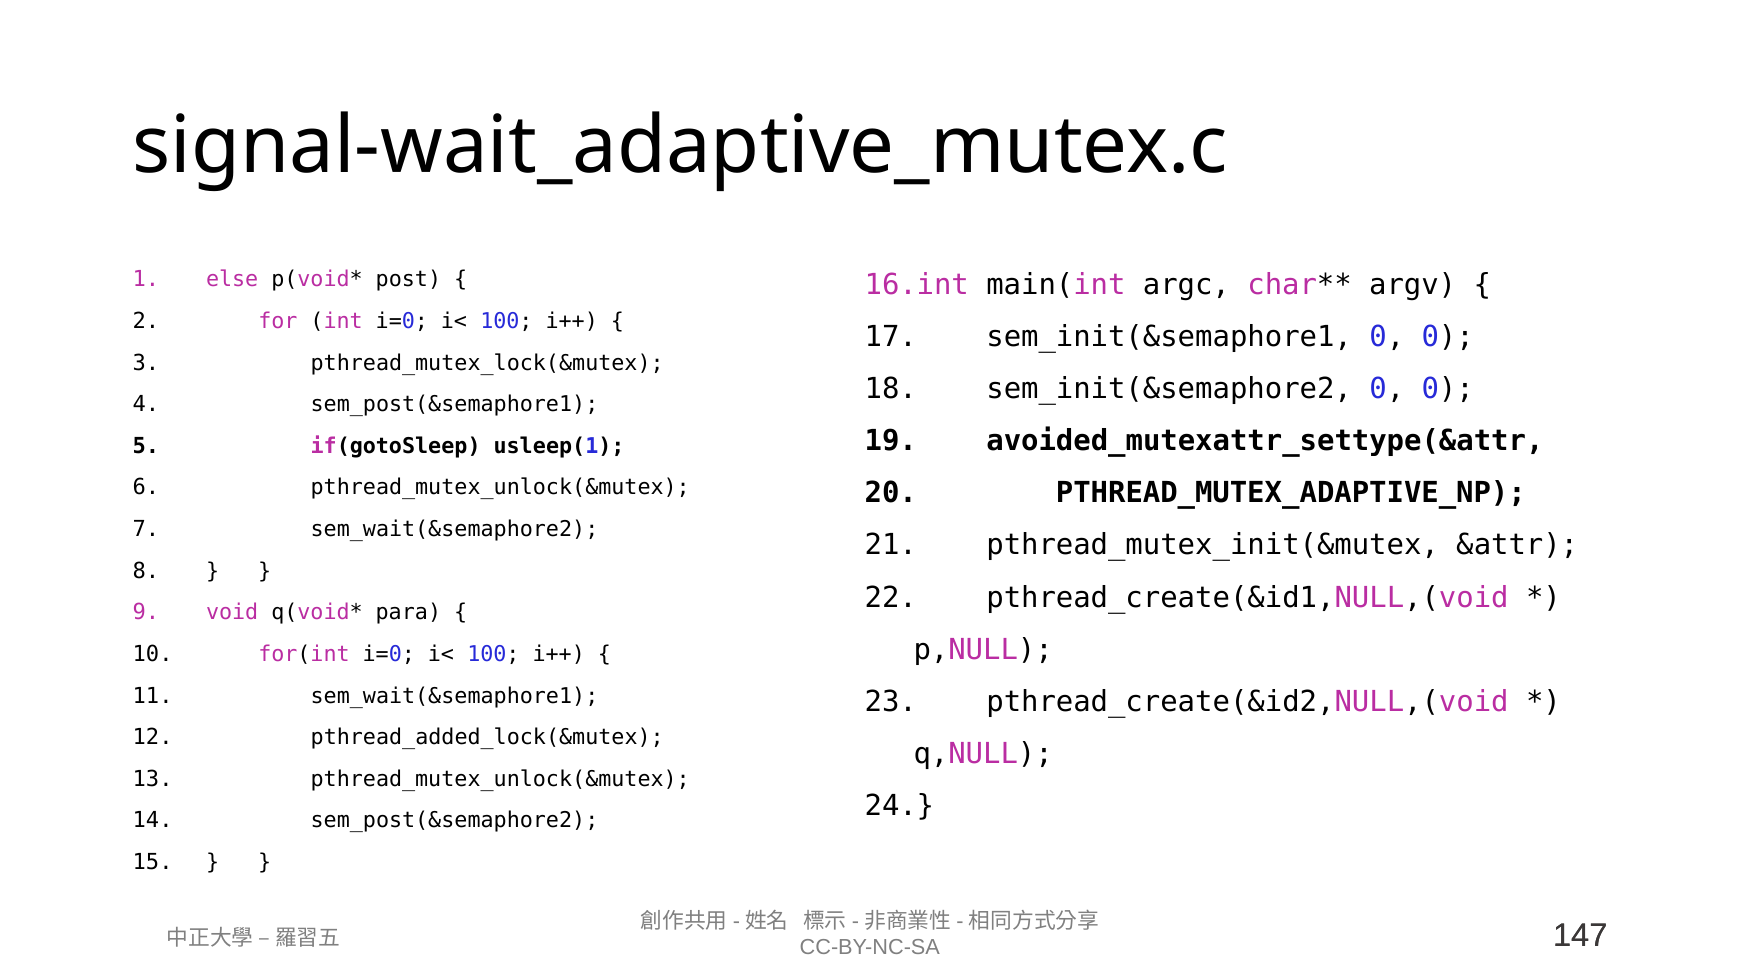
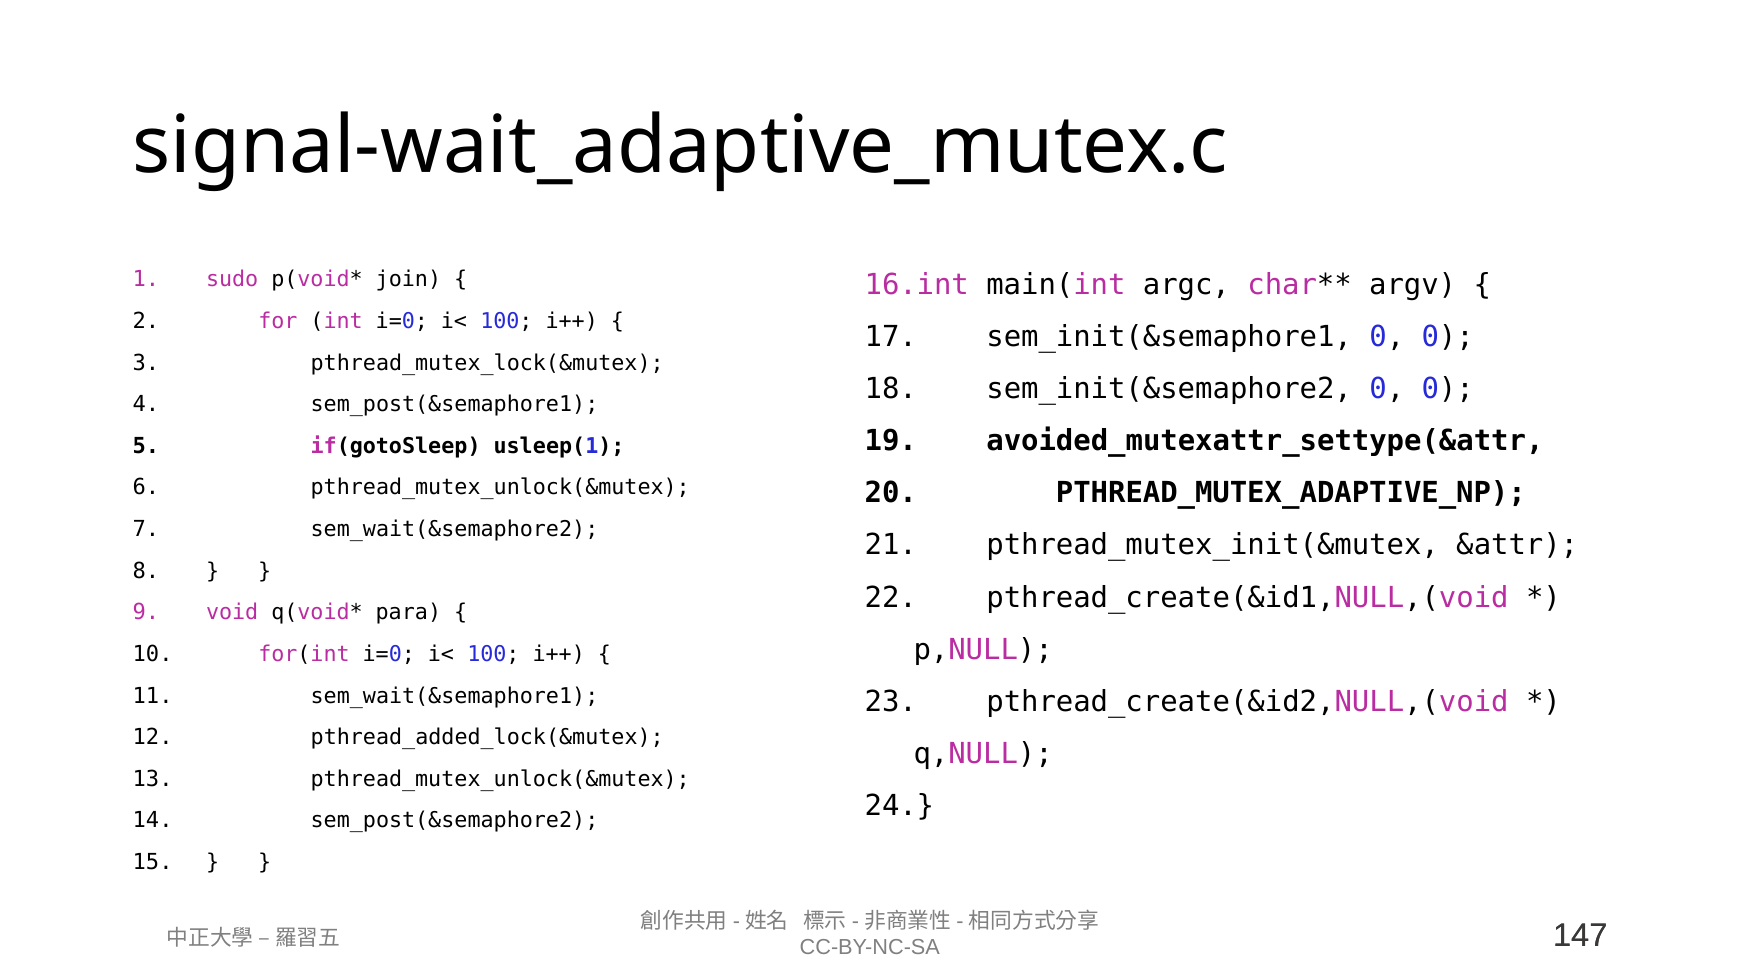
else: else -> sudo (232, 280)
post: post -> join (408, 280)
